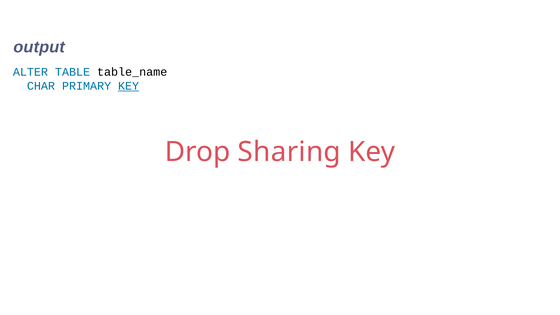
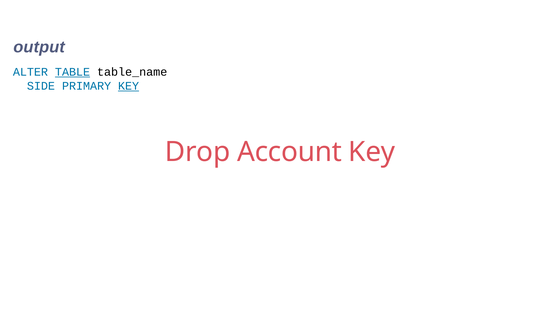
TABLE underline: none -> present (73, 72)
CHAR: CHAR -> SIDE (41, 86)
Sharing: Sharing -> Account (289, 152)
